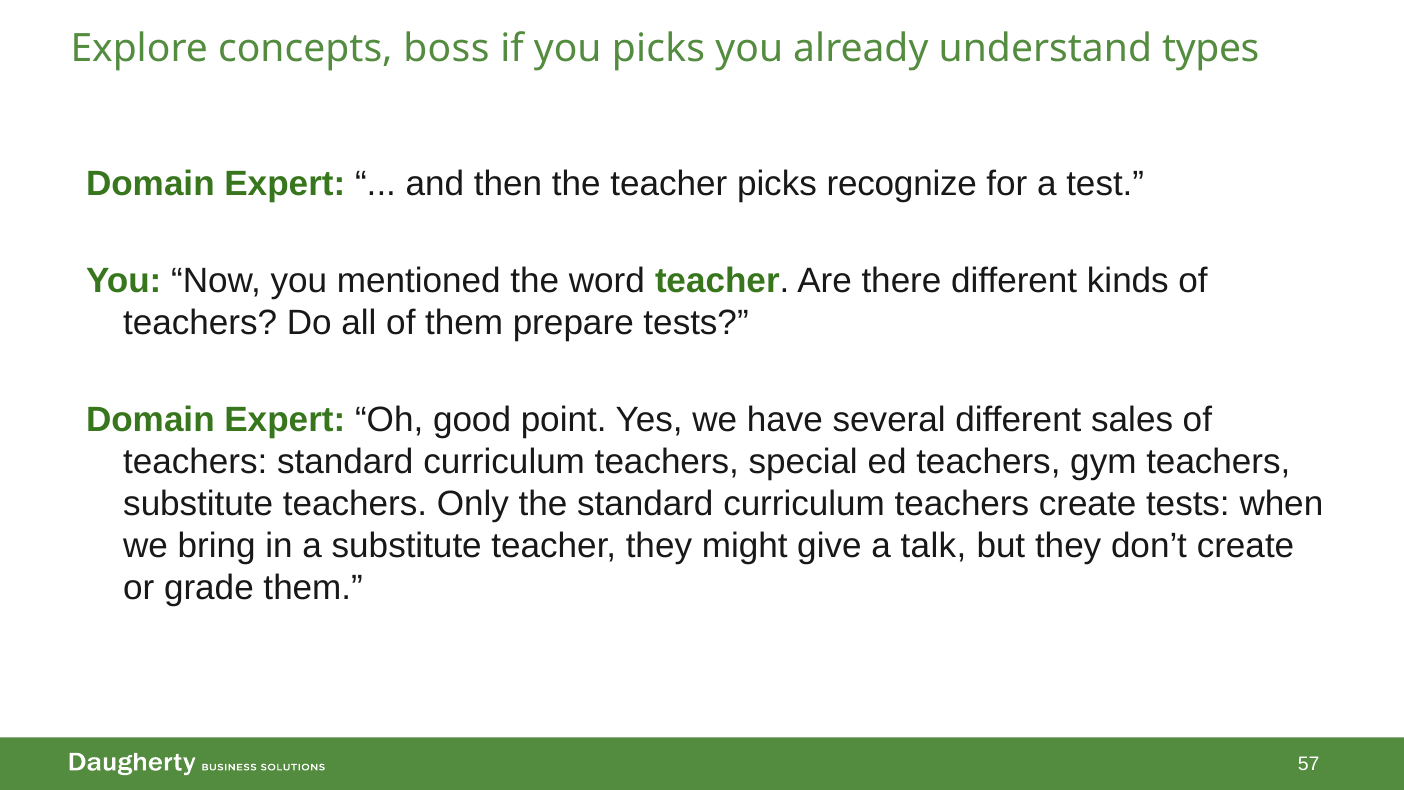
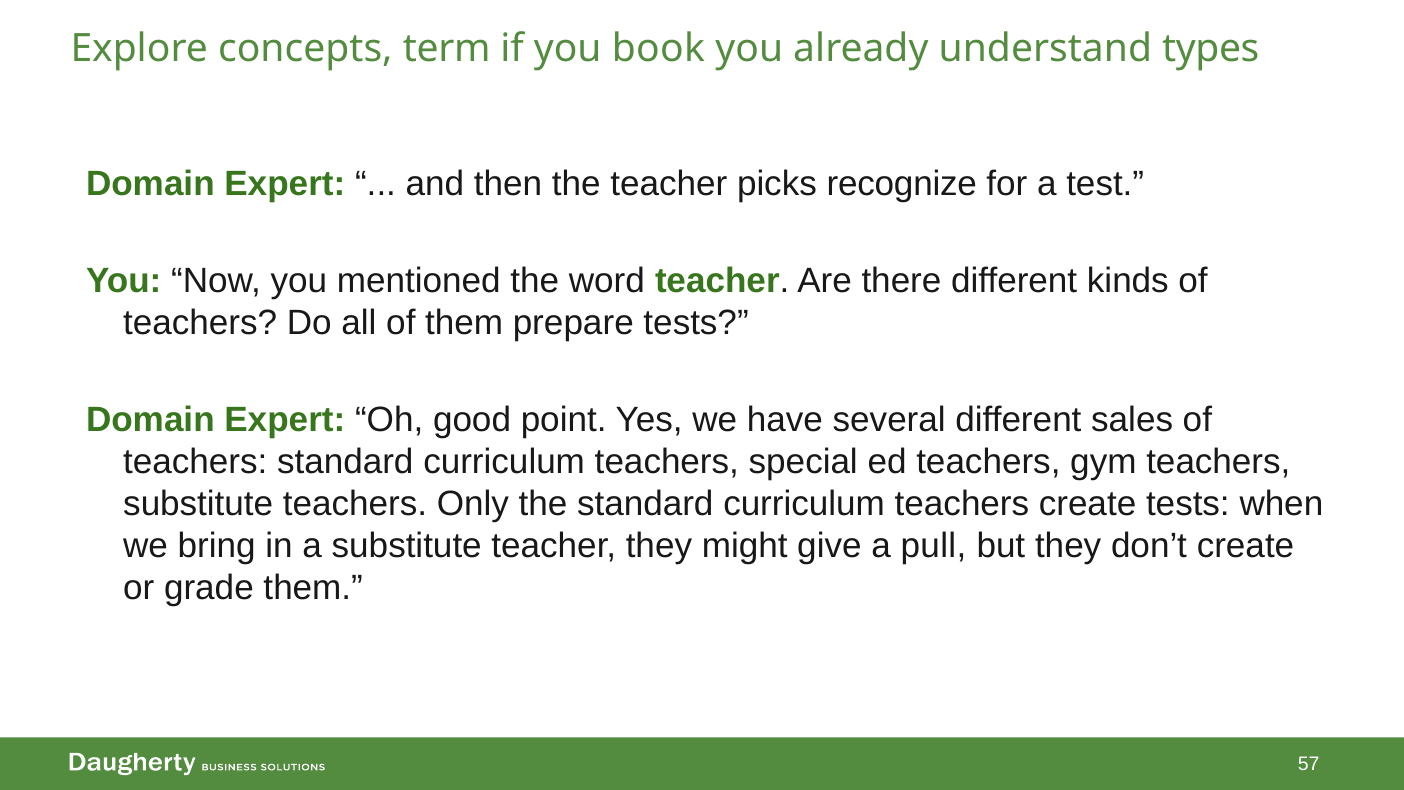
boss: boss -> term (447, 49)
you picks: picks -> book (658, 49)
talk: talk -> pull (933, 546)
